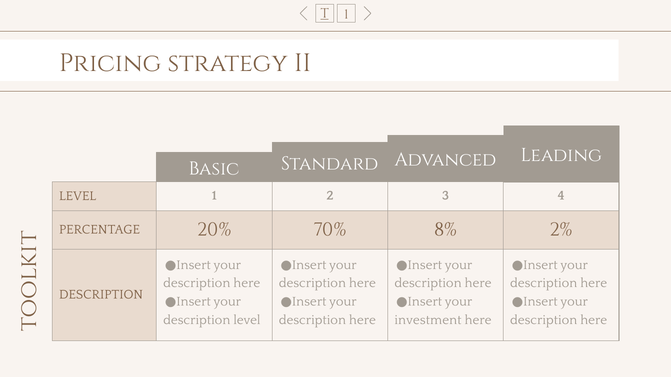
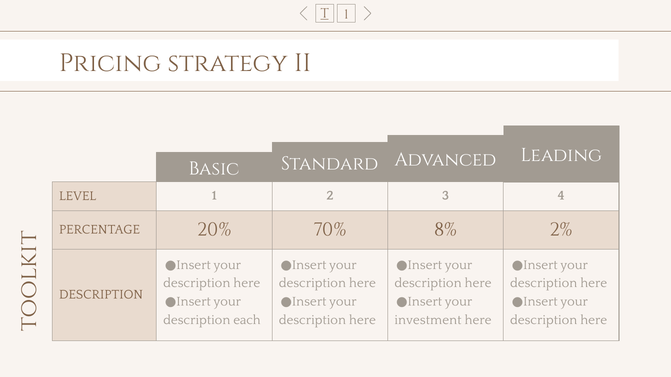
description level: level -> each (247, 320)
